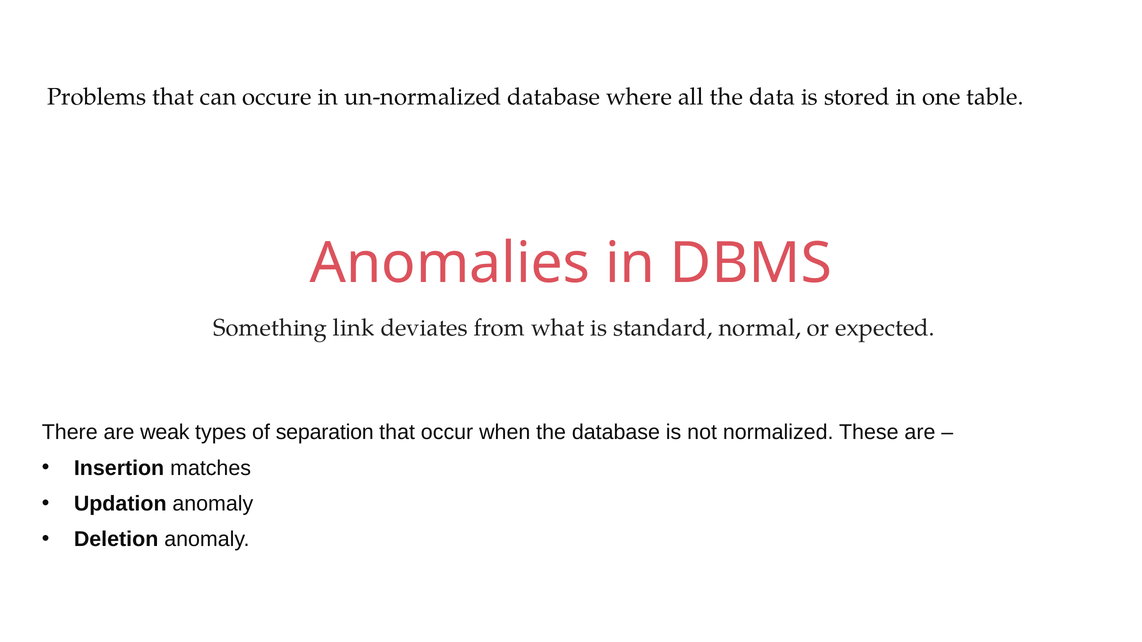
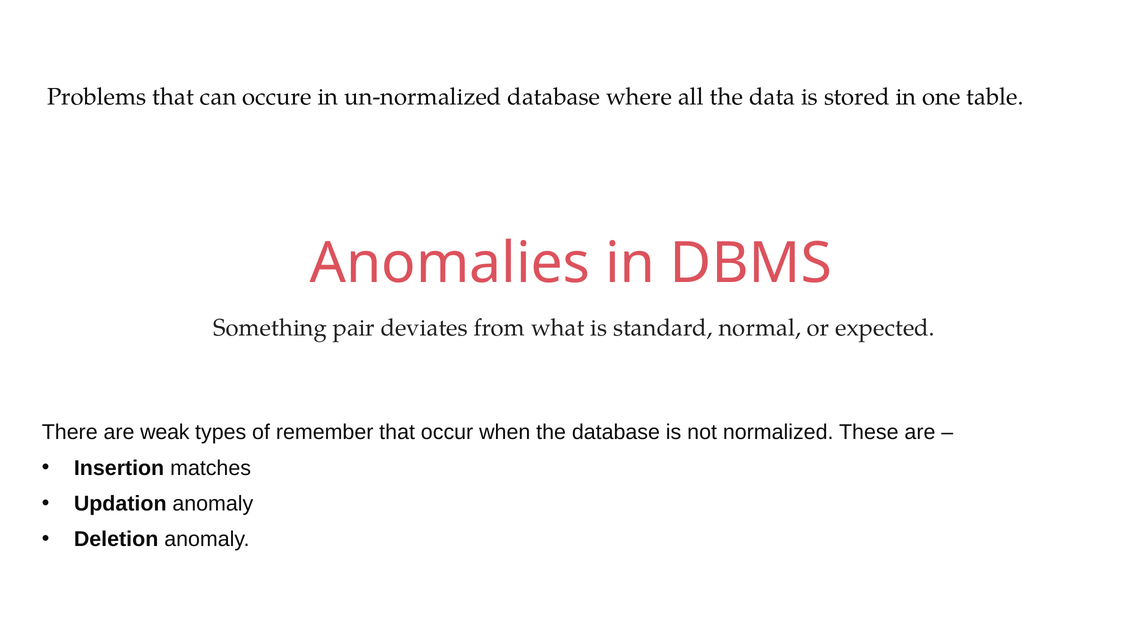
link: link -> pair (354, 328)
separation: separation -> remember (325, 433)
